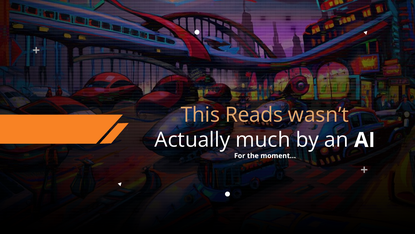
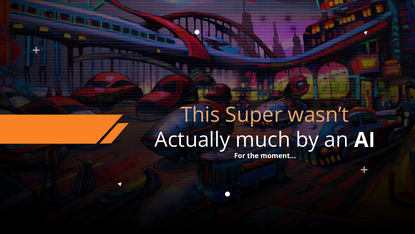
Reads: Reads -> Super (254, 115)
